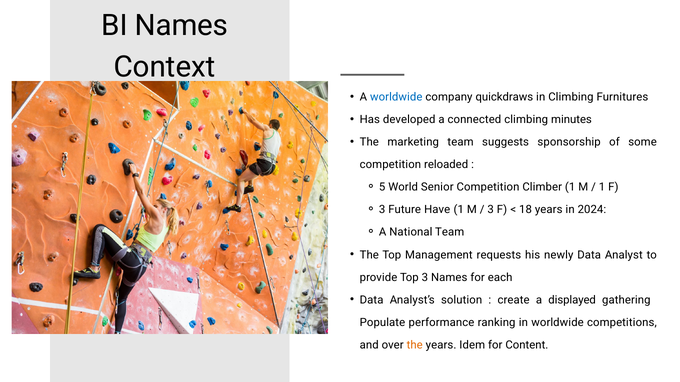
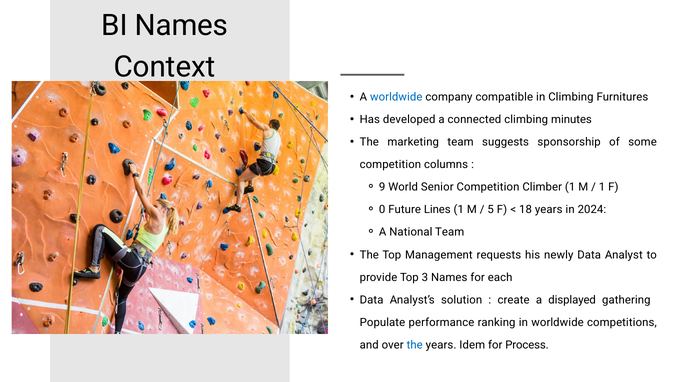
quickdraws: quickdraws -> compatible (504, 97)
reloaded: reloaded -> columns (446, 165)
5: 5 -> 9 (382, 187)
3: 3 -> 0 (382, 210)
Have: Have -> Lines (437, 210)
3: 3 -> 5 (491, 210)
the colour: orange -> blue (415, 345)
Content: Content -> Process (527, 345)
